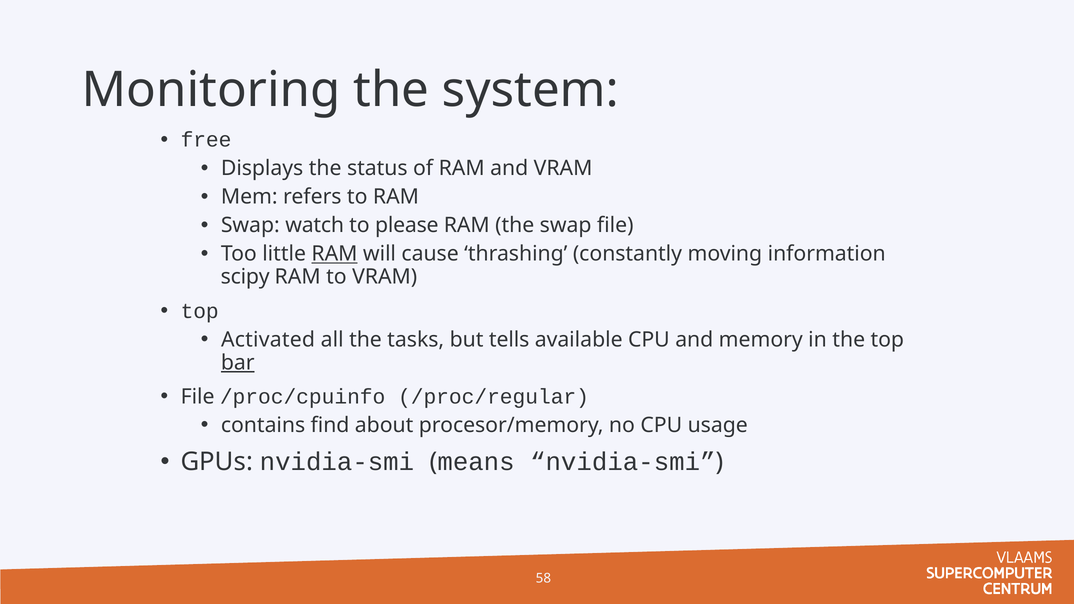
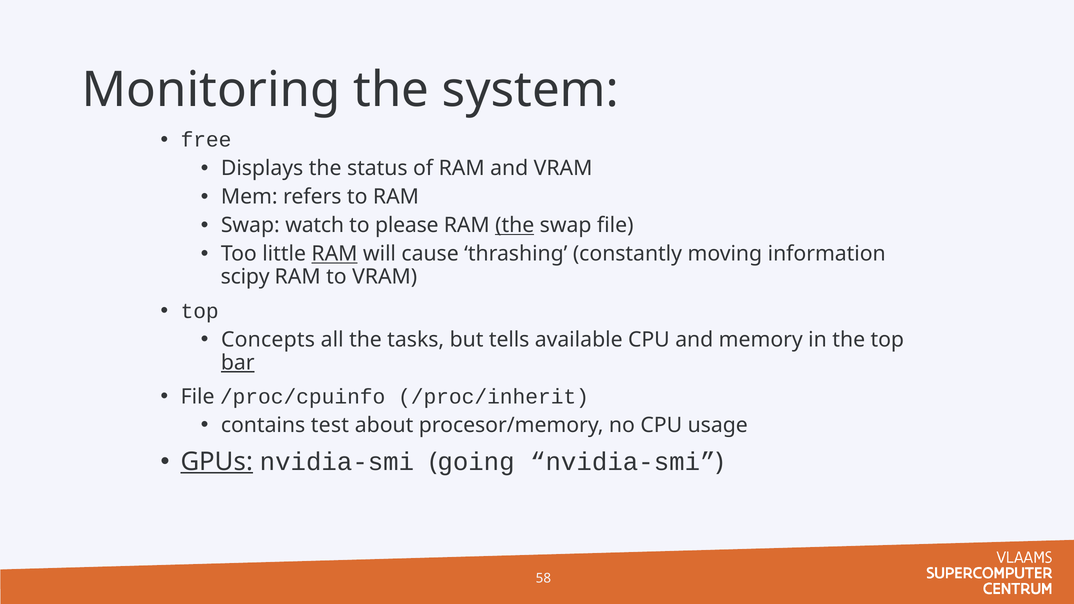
the underline: none -> present (515, 225)
Activated: Activated -> Concepts (268, 340)
/proc/regular: /proc/regular -> /proc/inherit (494, 397)
find: find -> test (330, 425)
GPUs underline: none -> present (217, 462)
means: means -> going (476, 462)
